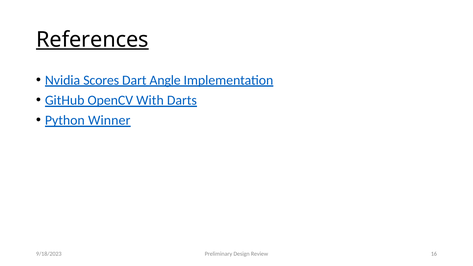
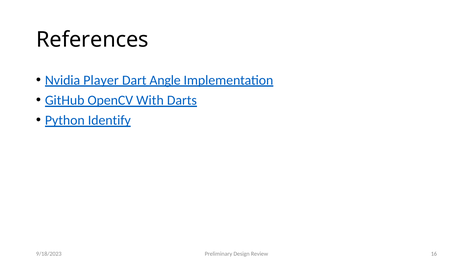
References underline: present -> none (92, 40)
Scores: Scores -> Player (101, 80)
Winner: Winner -> Identify (109, 120)
